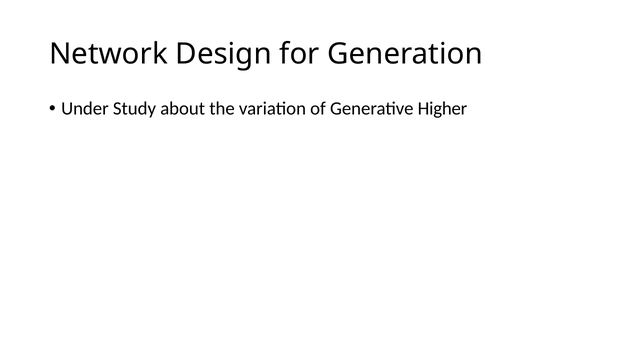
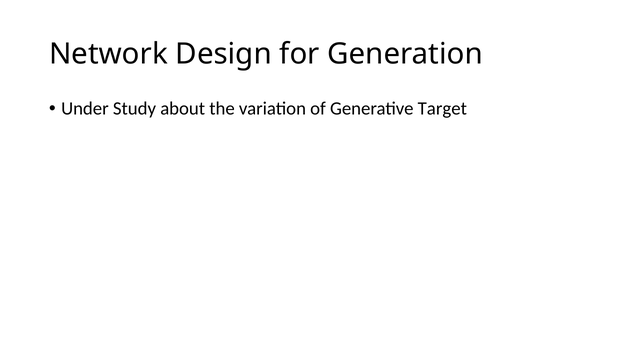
Higher: Higher -> Target (442, 109)
